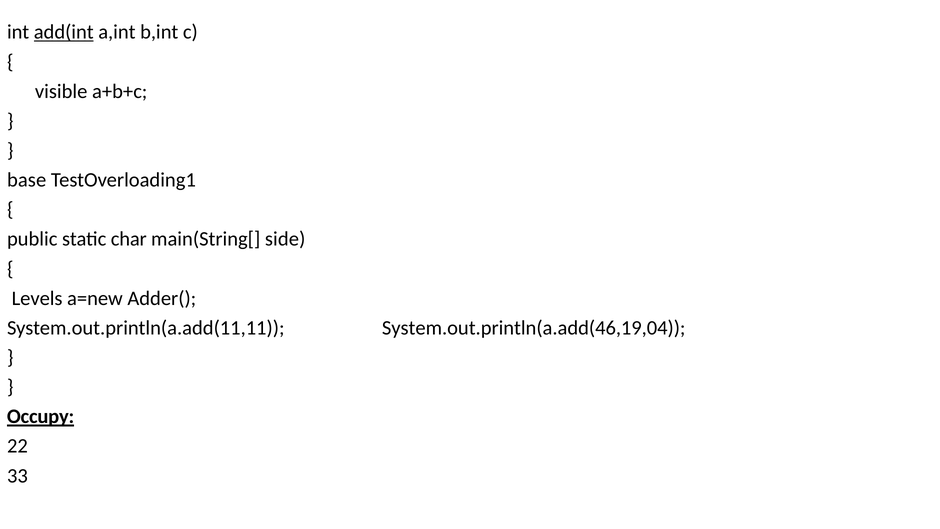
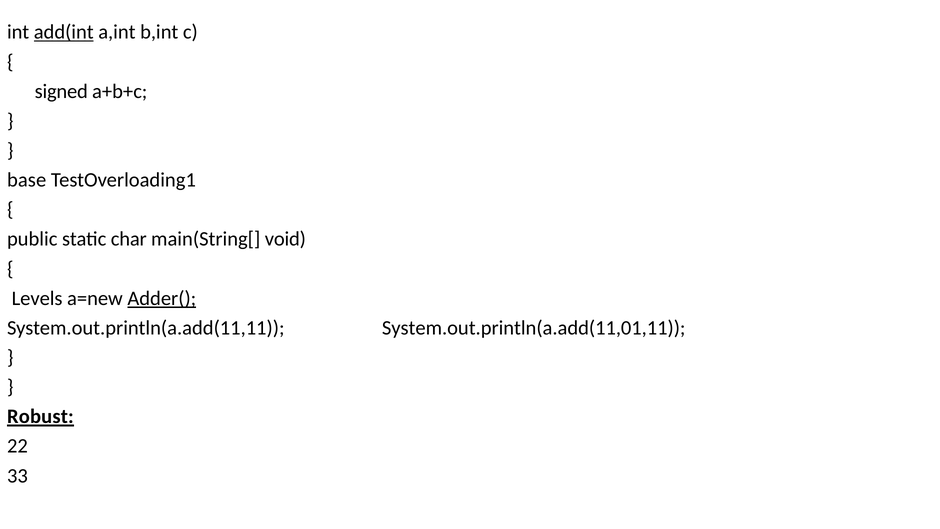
visible: visible -> signed (61, 91)
side: side -> void (285, 239)
Adder( underline: none -> present (162, 298)
System.out.println(a.add(46,19,04: System.out.println(a.add(46,19,04 -> System.out.println(a.add(11,01,11 (534, 328)
Occupy: Occupy -> Robust (40, 416)
